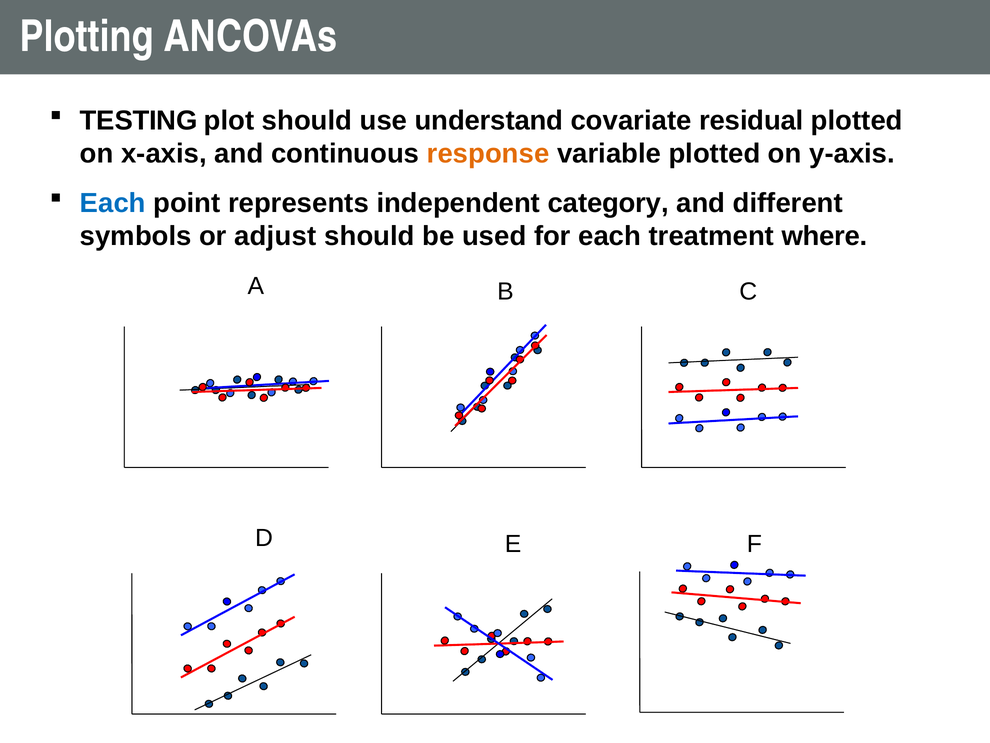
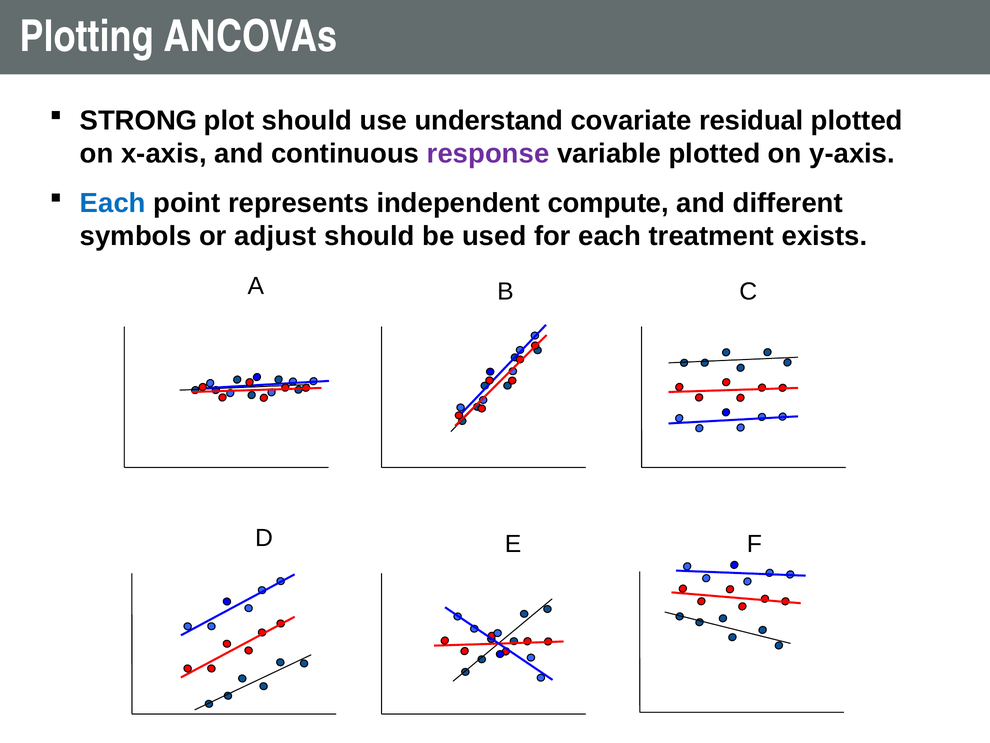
TESTING: TESTING -> STRONG (139, 120)
response colour: orange -> purple (488, 153)
category: category -> compute (608, 203)
where: where -> exists (825, 236)
